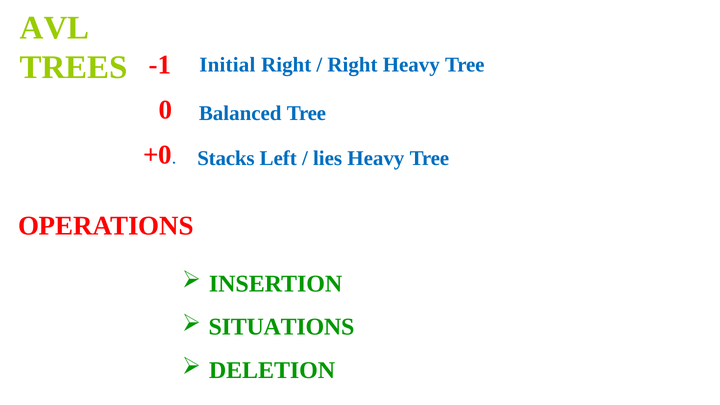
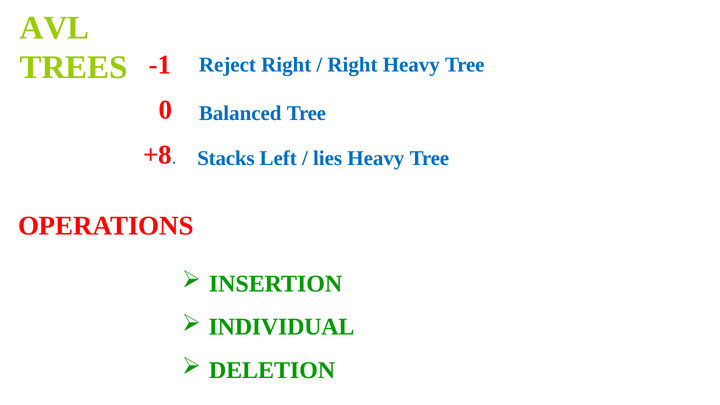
Initial: Initial -> Reject (227, 65)
+0: +0 -> +8 (158, 155)
SITUATIONS: SITUATIONS -> INDIVIDUAL (281, 327)
